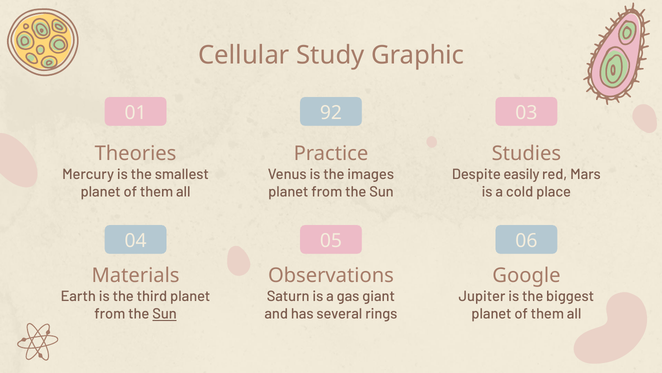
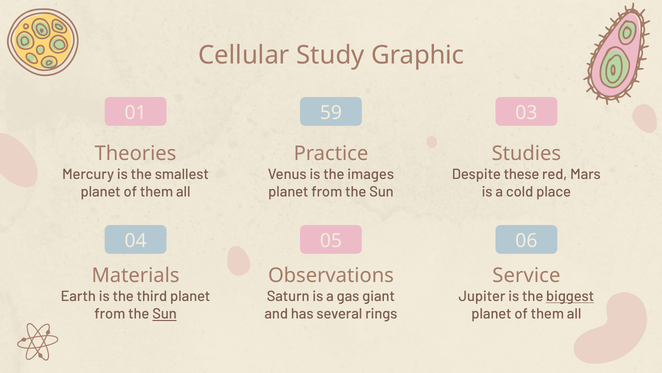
92: 92 -> 59 (331, 113)
easily: easily -> these (522, 174)
Google: Google -> Service (526, 275)
biggest underline: none -> present (570, 296)
